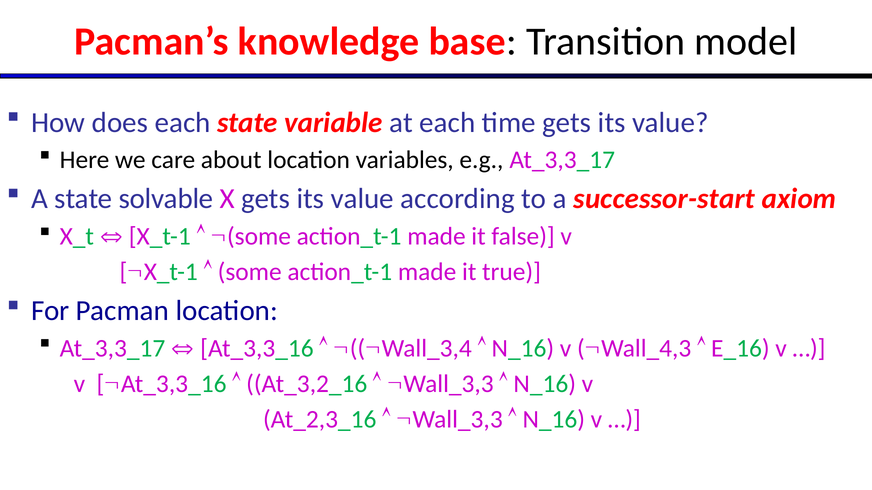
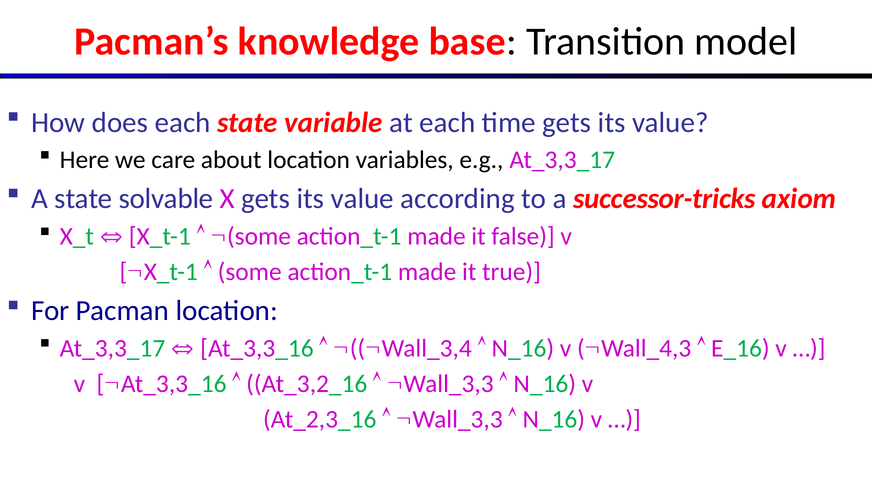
successor-start: successor-start -> successor-tricks (664, 199)
